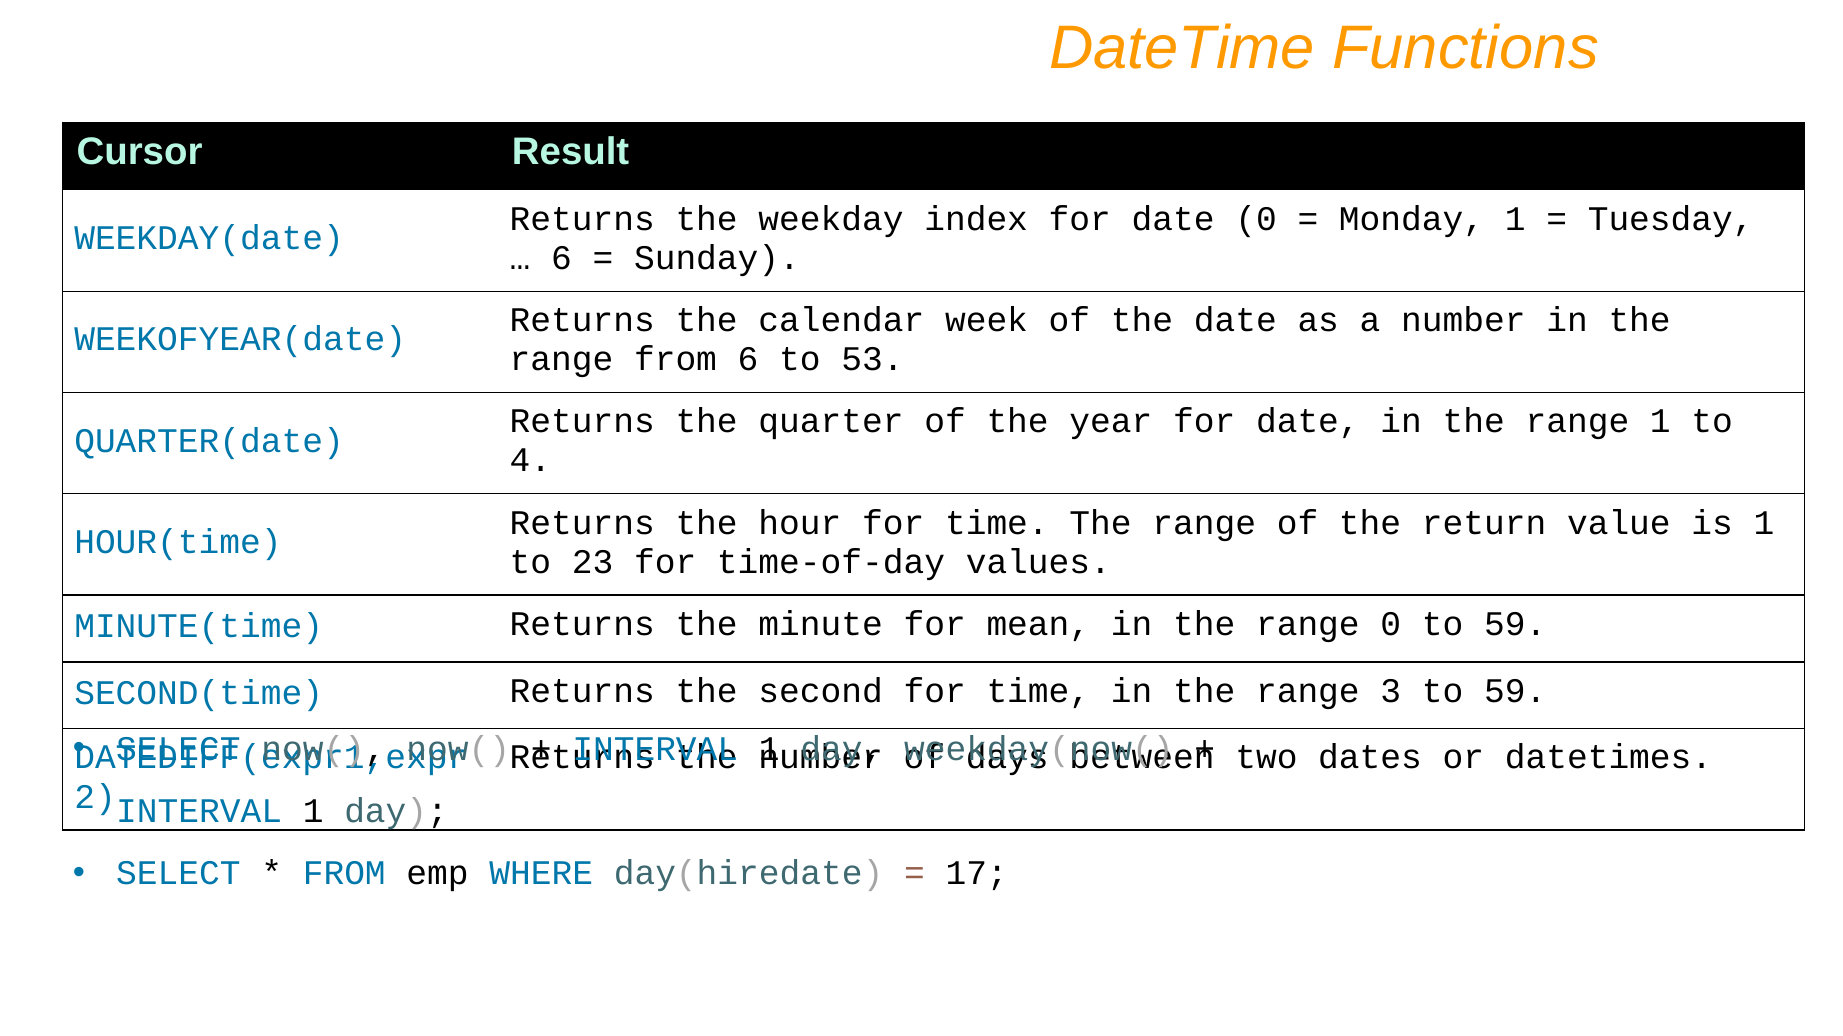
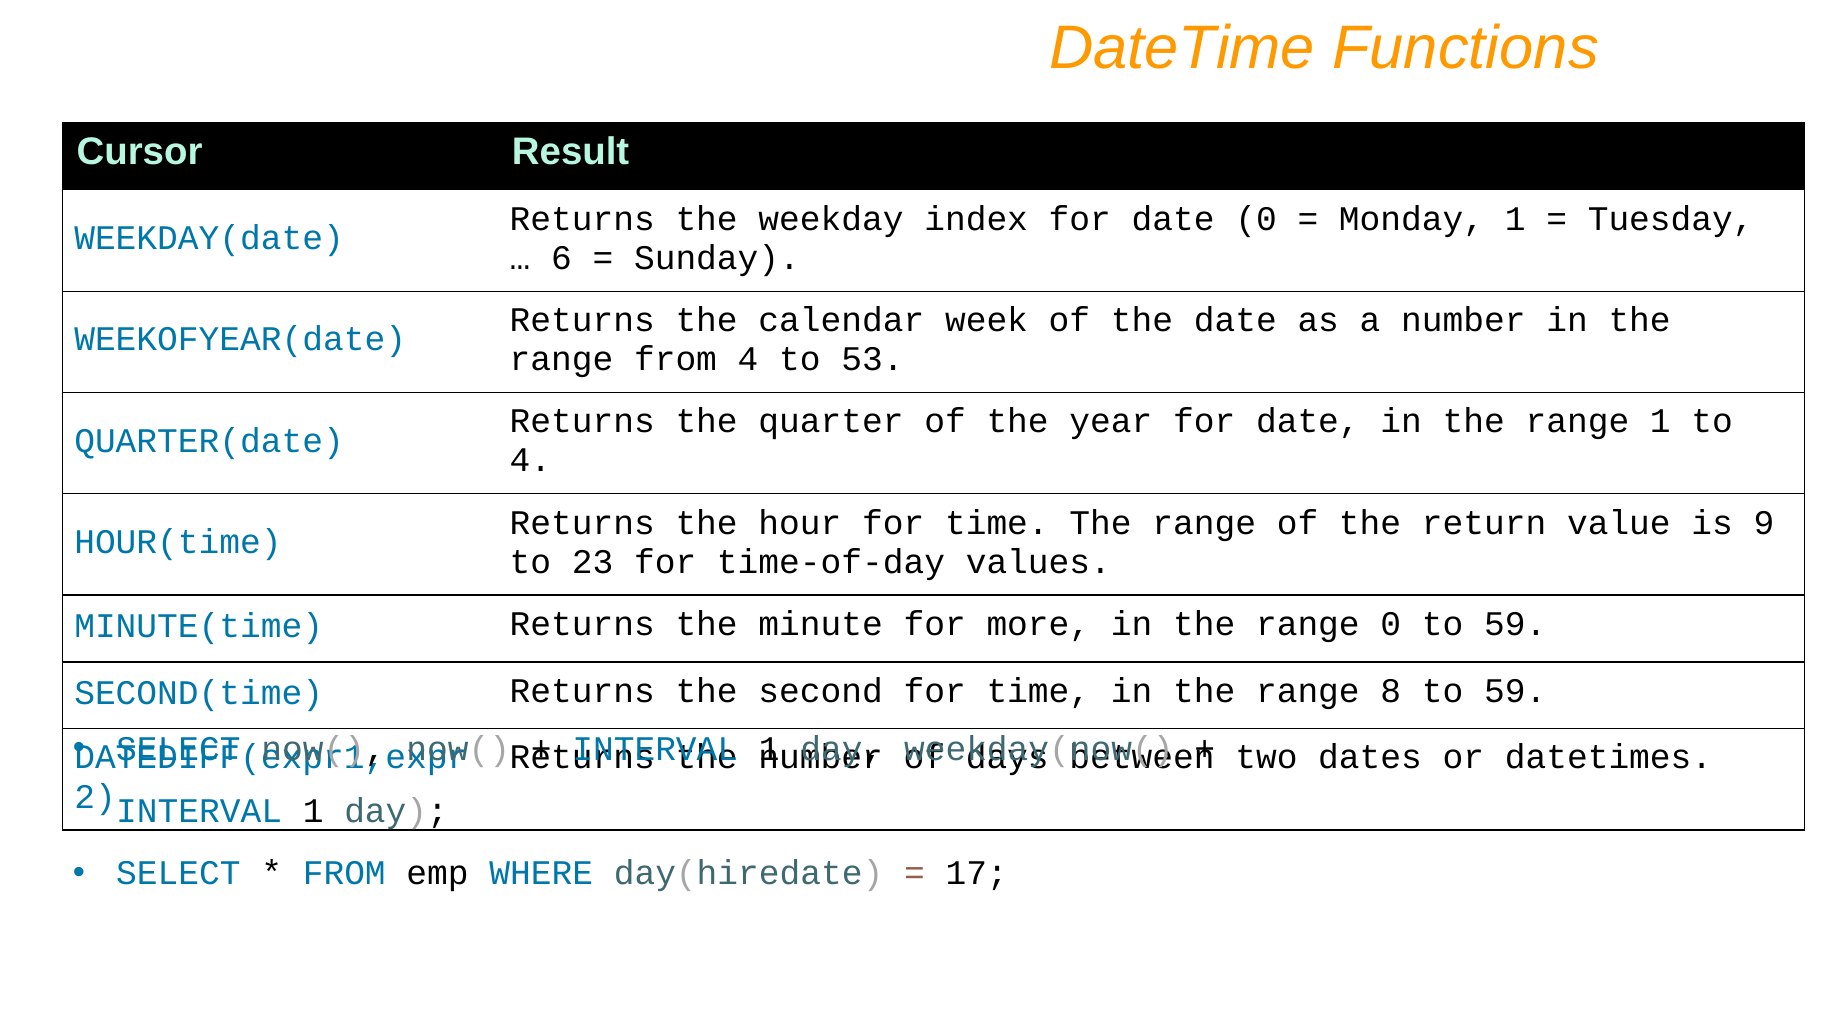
from 6: 6 -> 4 (748, 359)
is 1: 1 -> 9 (1764, 523)
mean: mean -> more (1038, 624)
3: 3 -> 8 (1391, 691)
